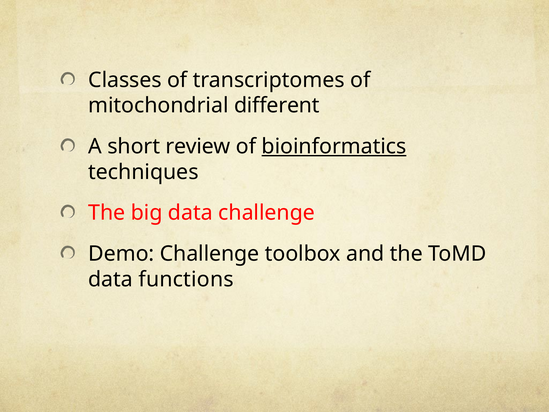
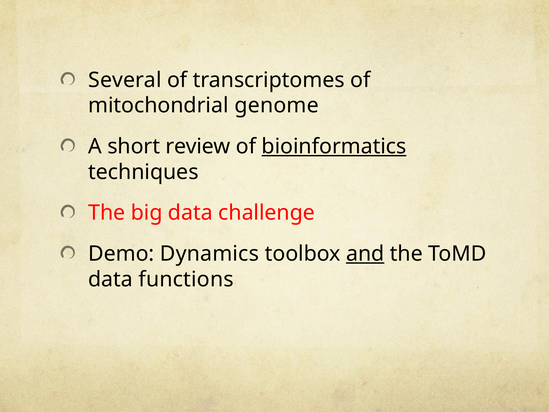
Classes: Classes -> Several (125, 80)
different: different -> genome (277, 106)
Demo Challenge: Challenge -> Dynamics (209, 254)
and underline: none -> present (365, 254)
